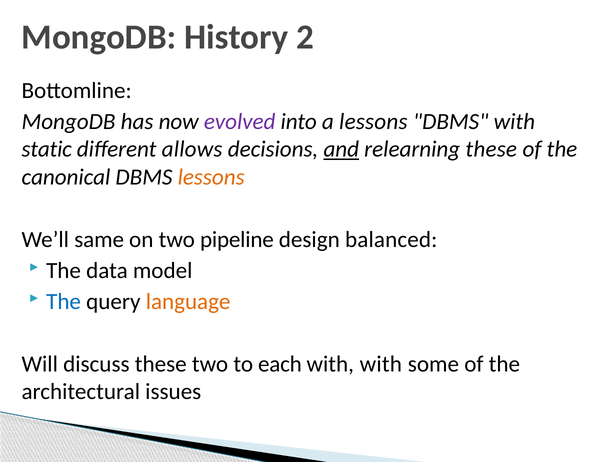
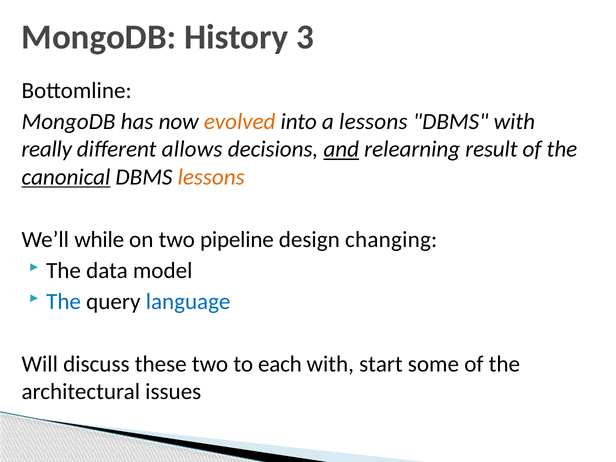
2: 2 -> 3 (305, 37)
evolved colour: purple -> orange (240, 122)
static: static -> really (47, 149)
relearning these: these -> result (491, 149)
canonical underline: none -> present (66, 177)
same: same -> while (99, 239)
balanced: balanced -> changing (391, 239)
language colour: orange -> blue (188, 302)
with with: with -> start (381, 364)
